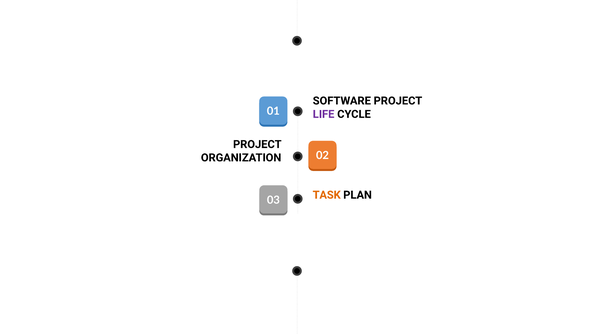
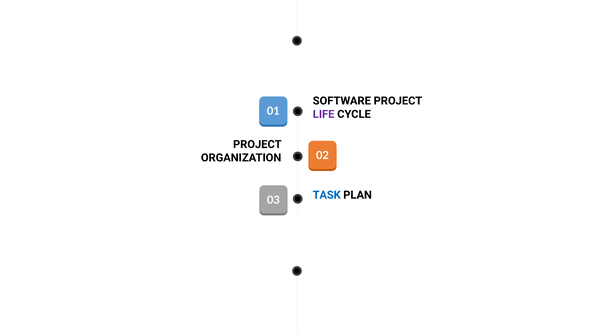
TASK colour: orange -> blue (327, 195)
